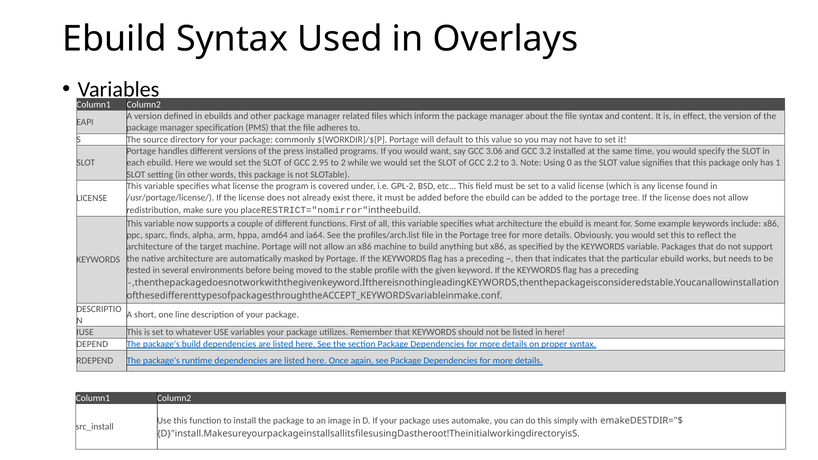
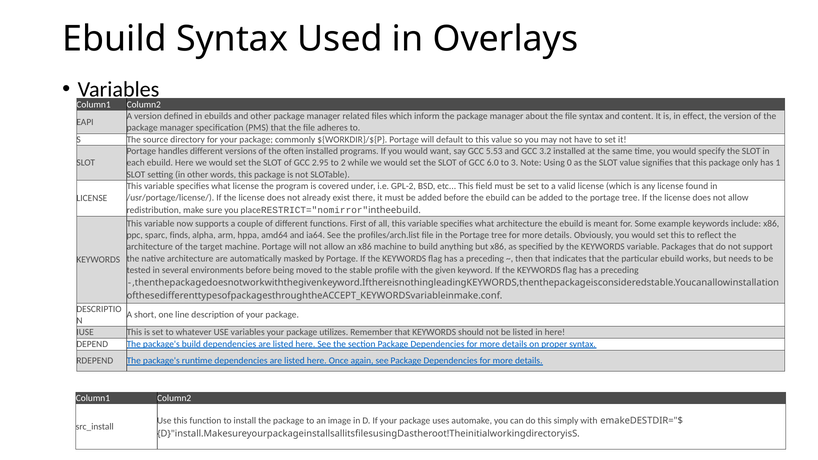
press: press -> often (294, 151)
3.06: 3.06 -> 5.53 (494, 151)
2.2: 2.2 -> 6.0 (493, 163)
